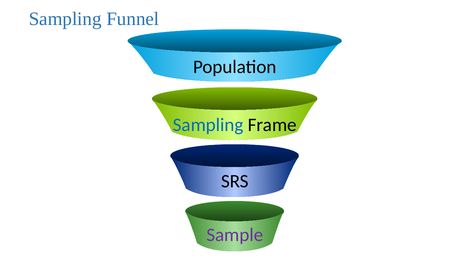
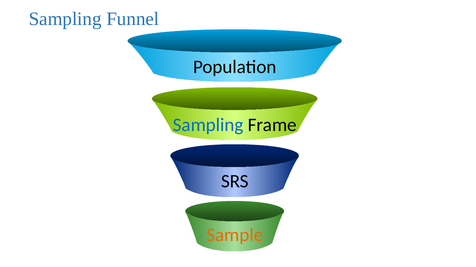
Sample colour: purple -> orange (235, 236)
